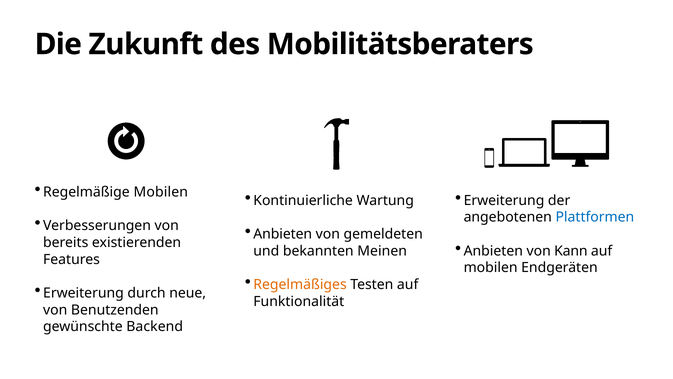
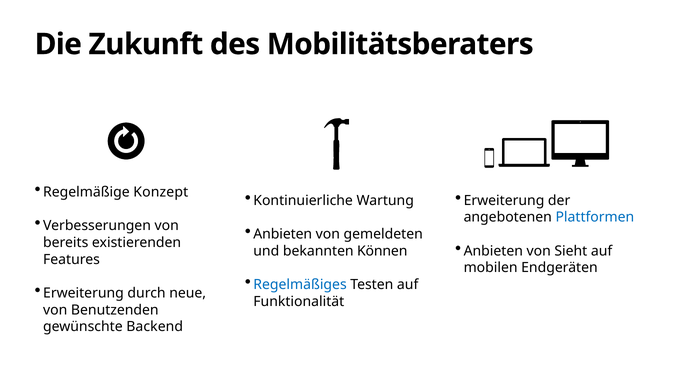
Regelmäßige Mobilen: Mobilen -> Konzept (161, 192)
Kann: Kann -> Sieht (571, 251)
Meinen: Meinen -> Können (382, 251)
Regelmäßiges colour: orange -> blue (300, 284)
